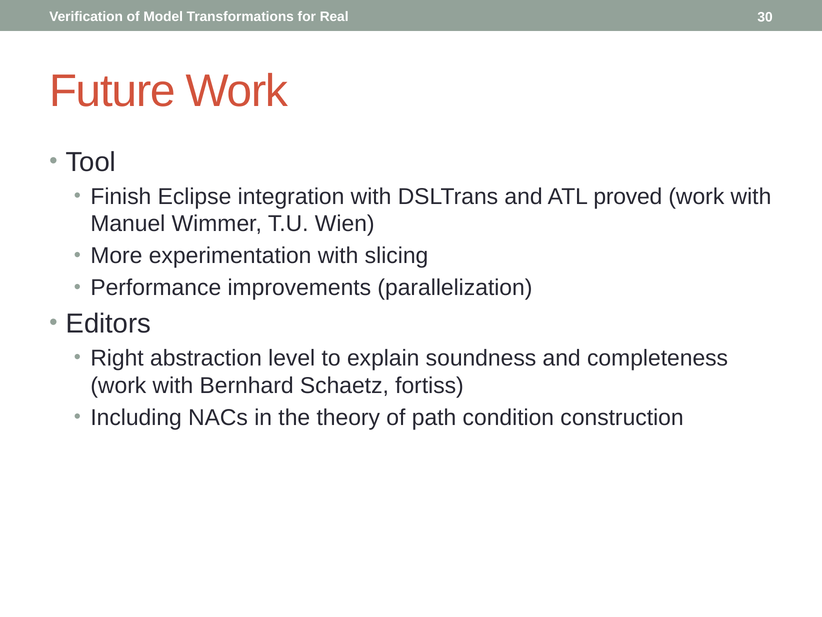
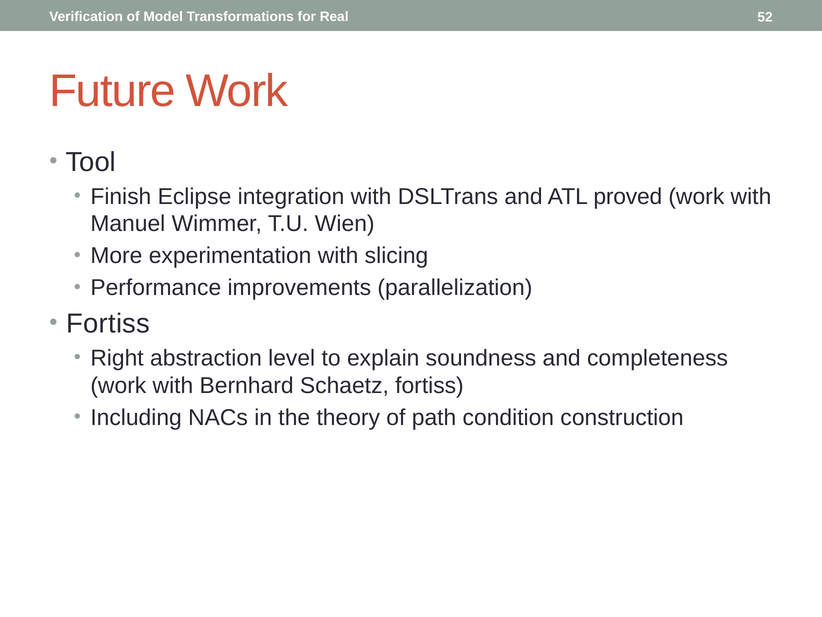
30: 30 -> 52 (765, 17)
Editors: Editors -> Fortiss (108, 324)
